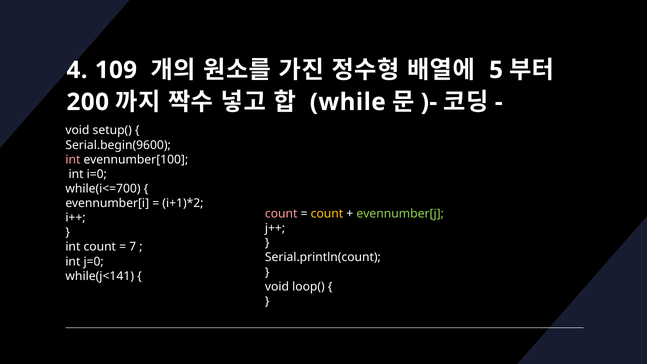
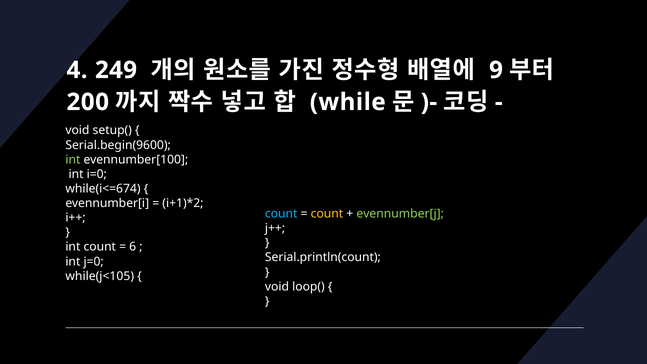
109: 109 -> 249 (116, 70)
5: 5 -> 9 (496, 70)
int colour: pink -> light green (73, 160)
while(i<=700: while(i<=700 -> while(i<=674 (103, 189)
count colour: pink -> light blue (281, 214)
7: 7 -> 6 (133, 247)
while(j<141: while(j<141 -> while(j<105 (100, 276)
